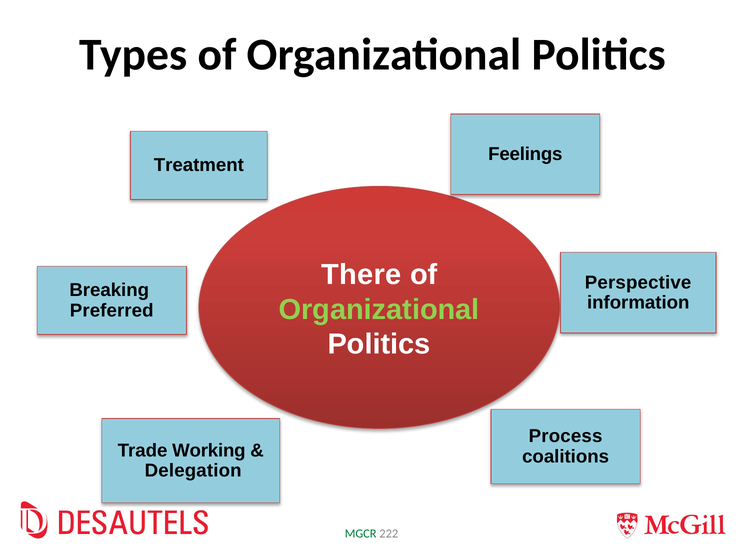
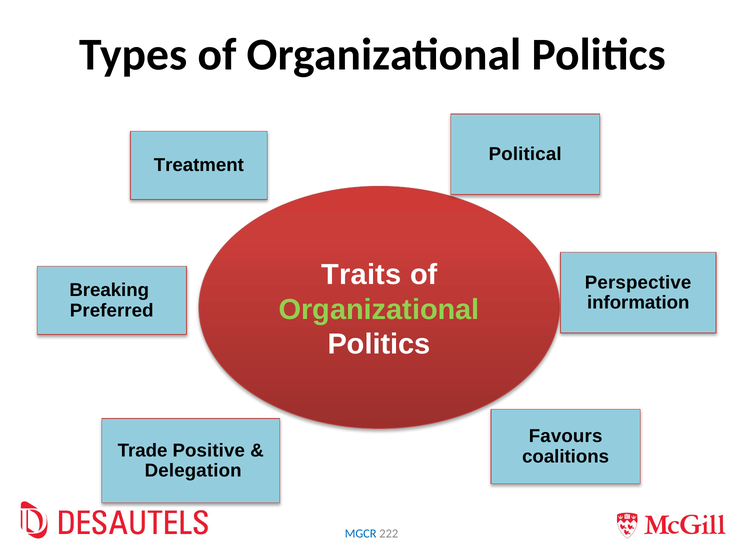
Feelings: Feelings -> Political (525, 154)
There: There -> Traits (361, 275)
Process: Process -> Favours (566, 437)
Working: Working -> Positive (209, 451)
MGCR colour: green -> blue (361, 534)
